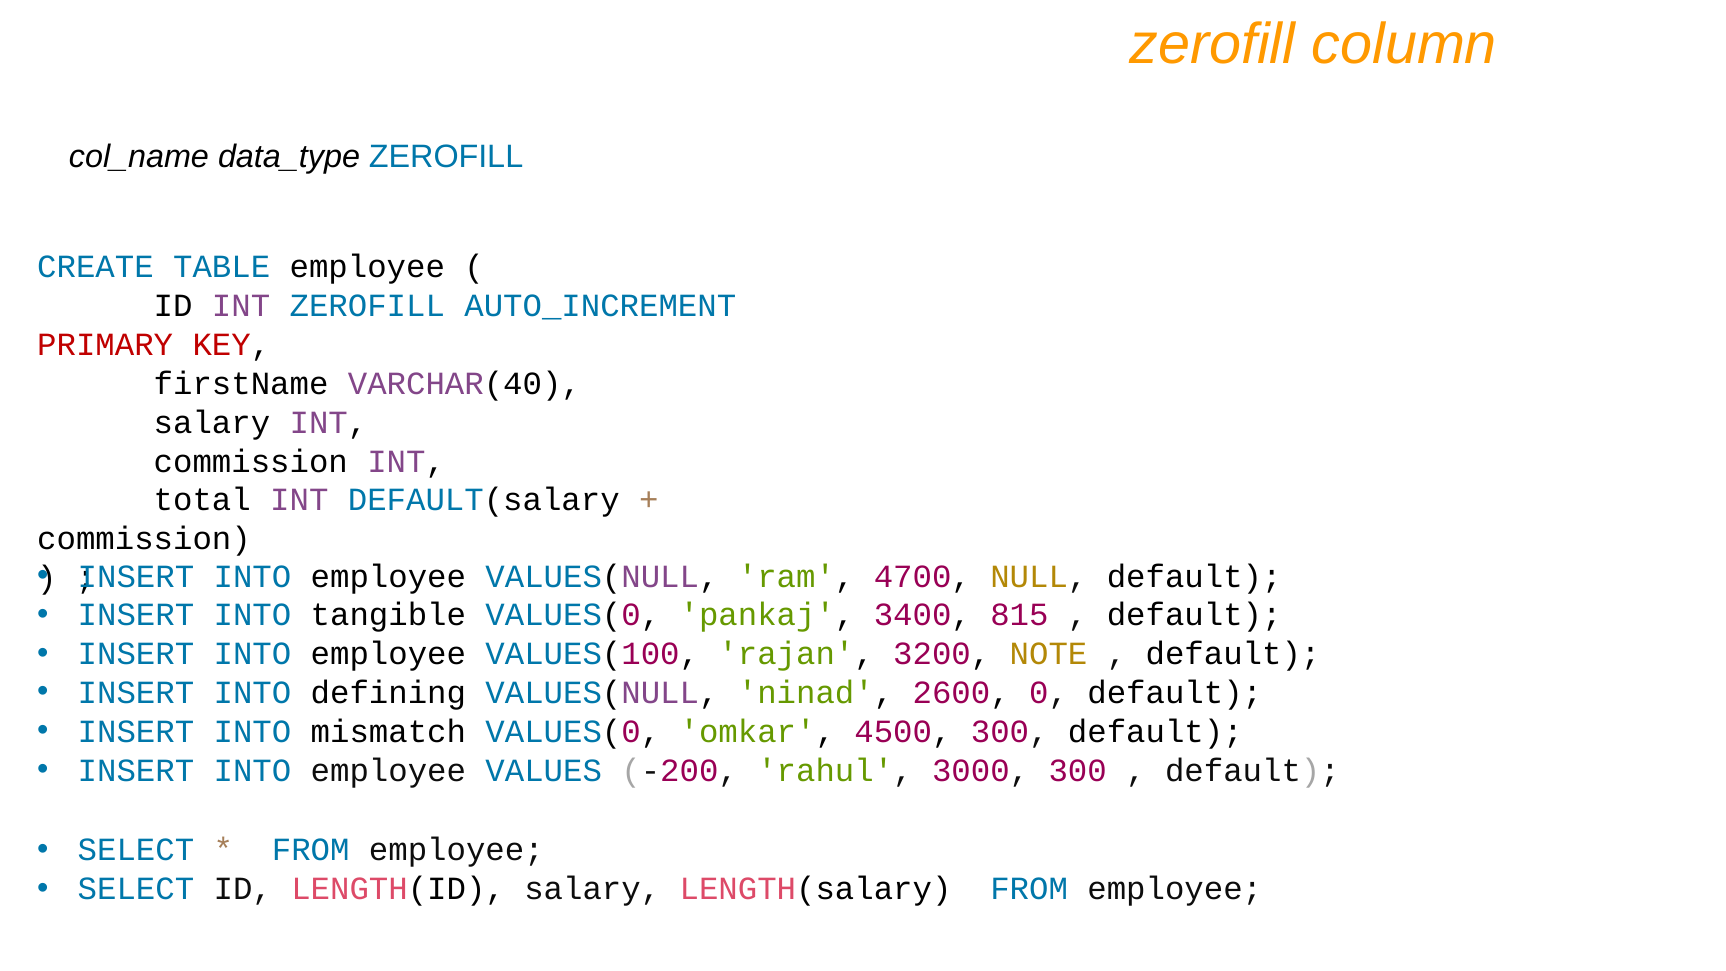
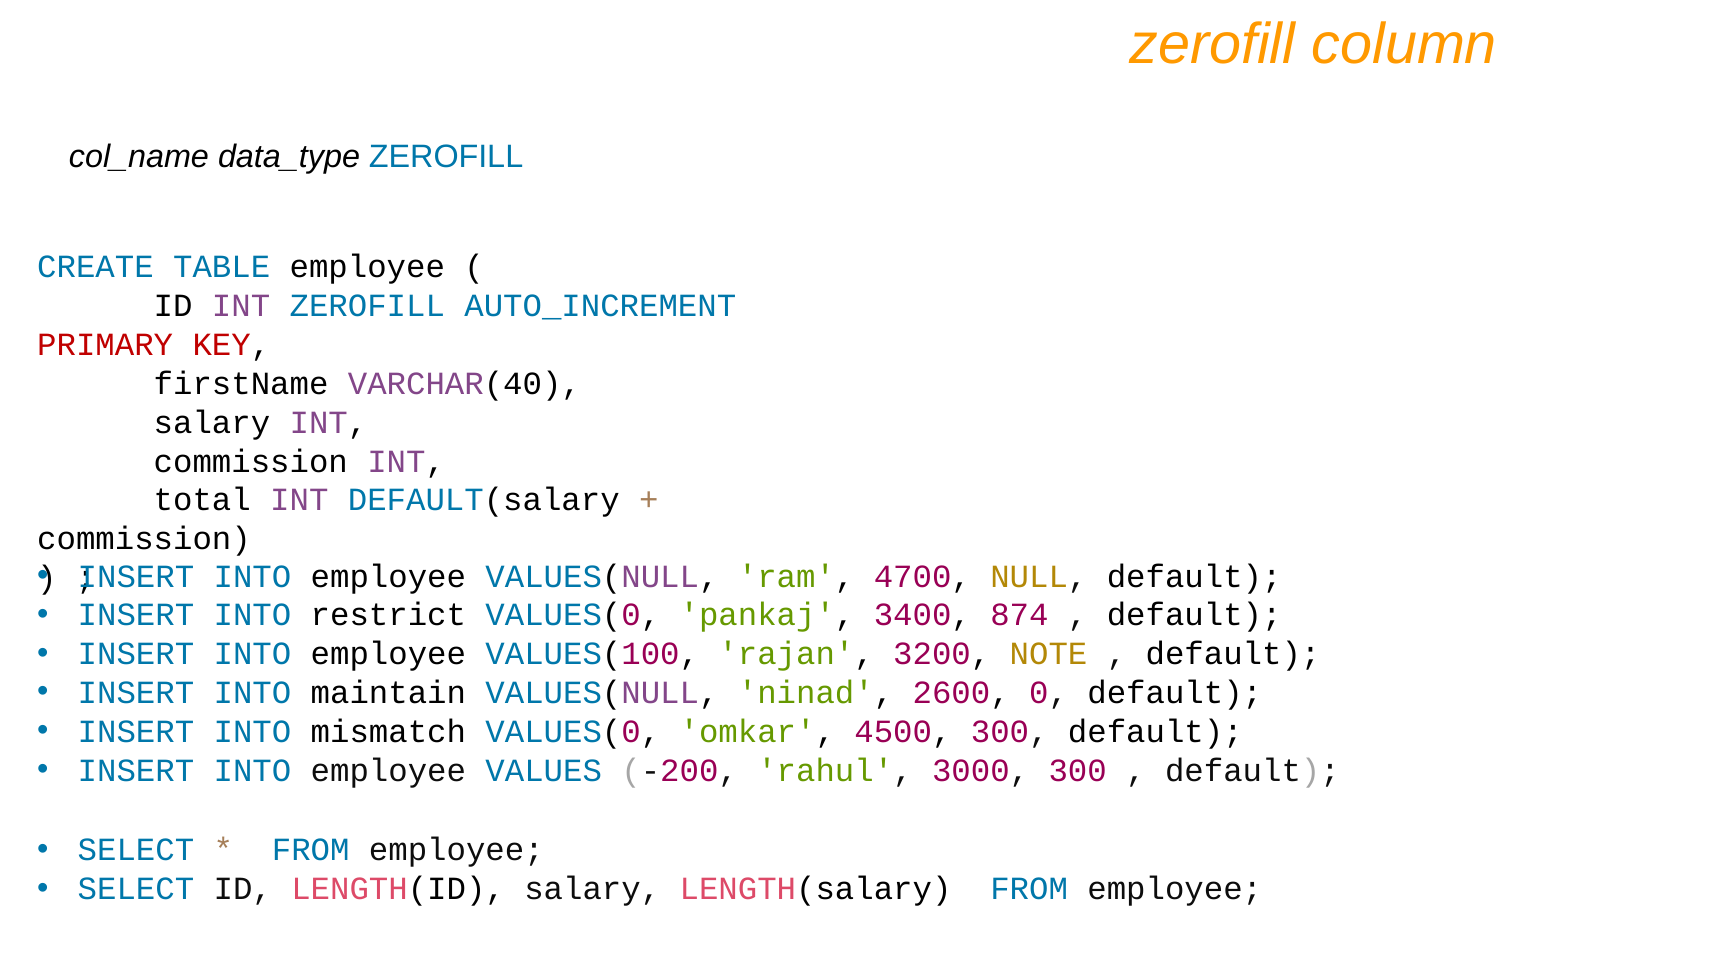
tangible: tangible -> restrict (388, 615)
815: 815 -> 874 (1019, 615)
defining: defining -> maintain (388, 693)
